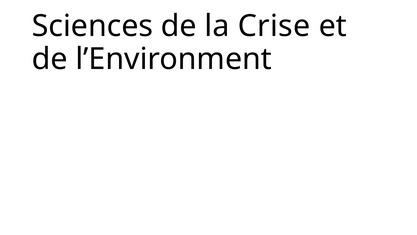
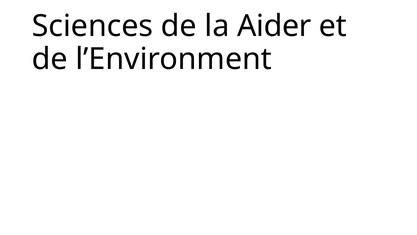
Crise: Crise -> Aider (274, 26)
